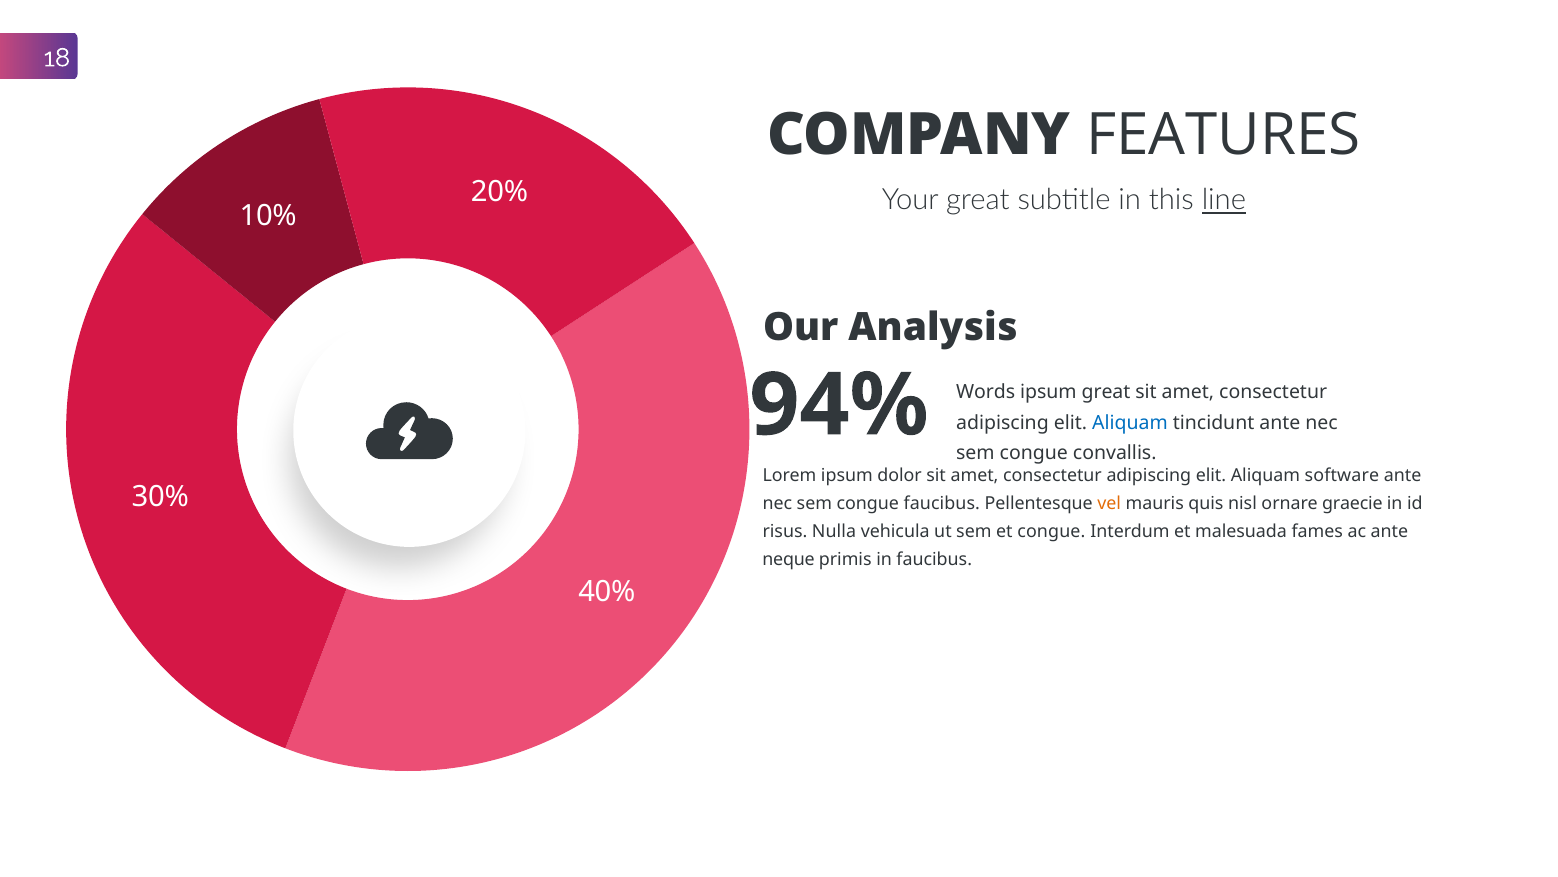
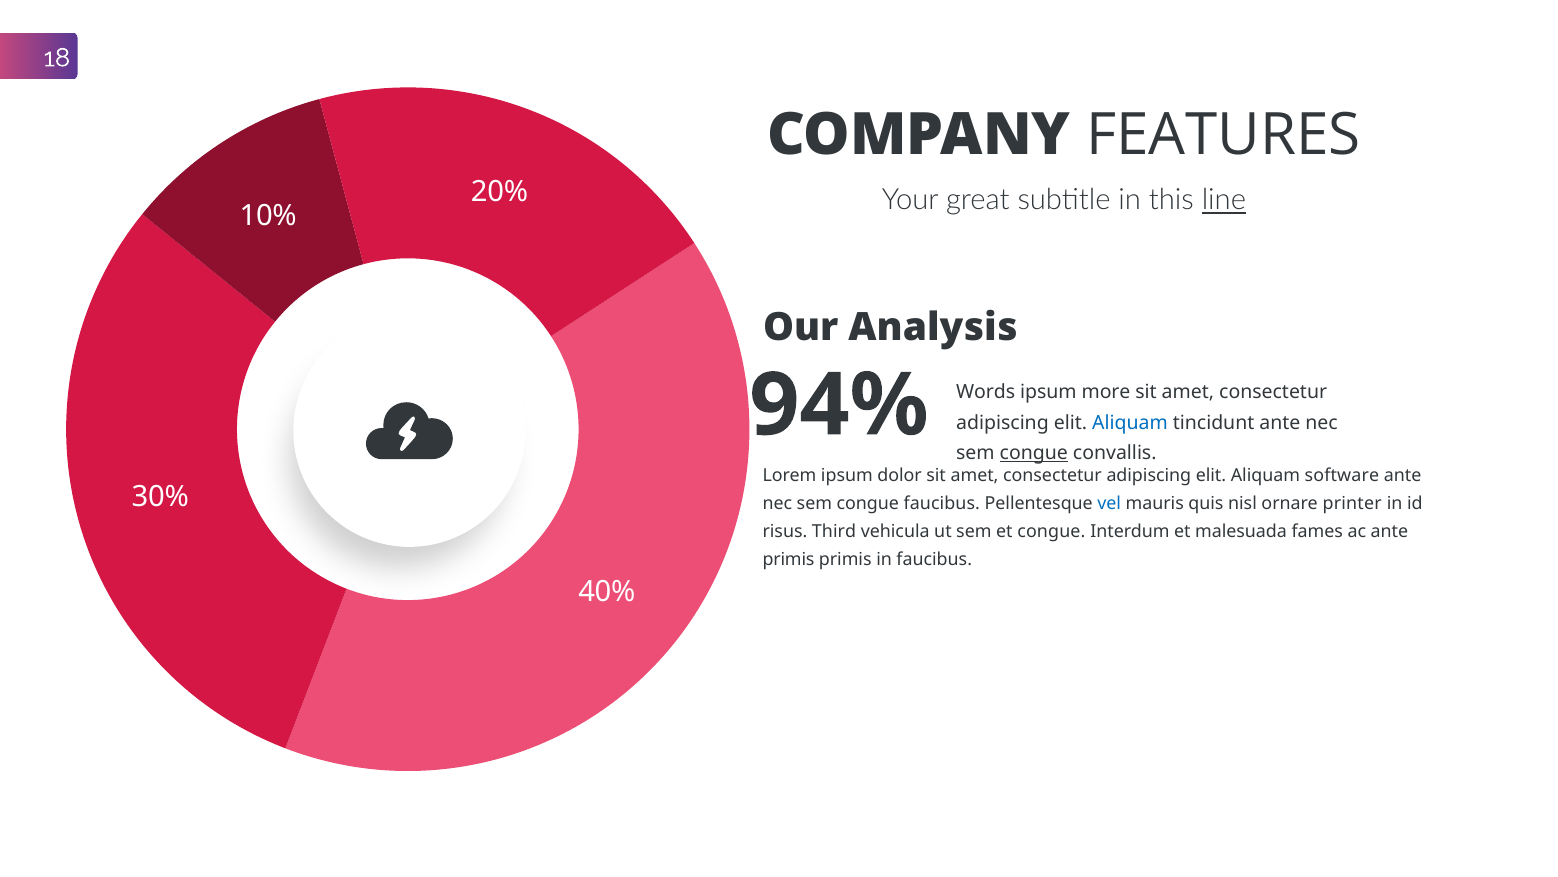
ipsum great: great -> more (1106, 392)
congue underline: none -> present (1034, 453)
vel colour: orange -> blue (1109, 503)
graecie: graecie -> printer (1352, 503)
Nulla: Nulla -> Third (834, 531)
neque: neque -> primis (789, 559)
